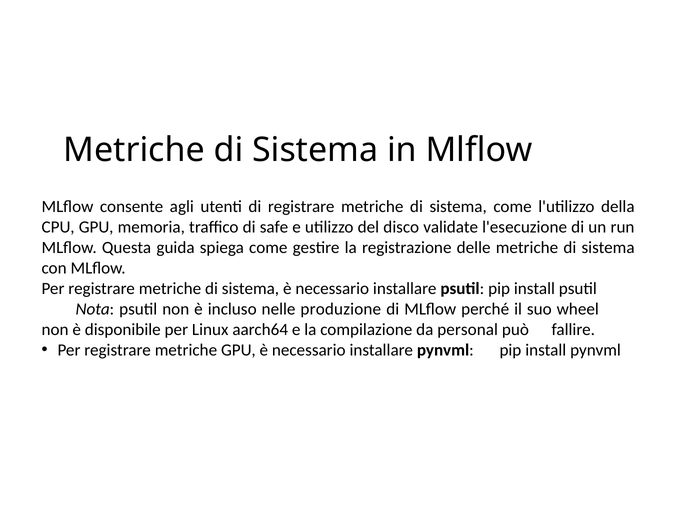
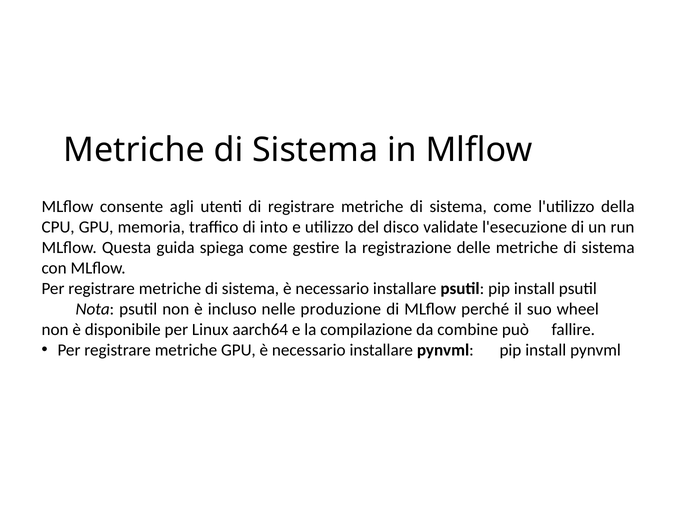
safe: safe -> into (274, 227)
personal: personal -> combine (468, 330)
